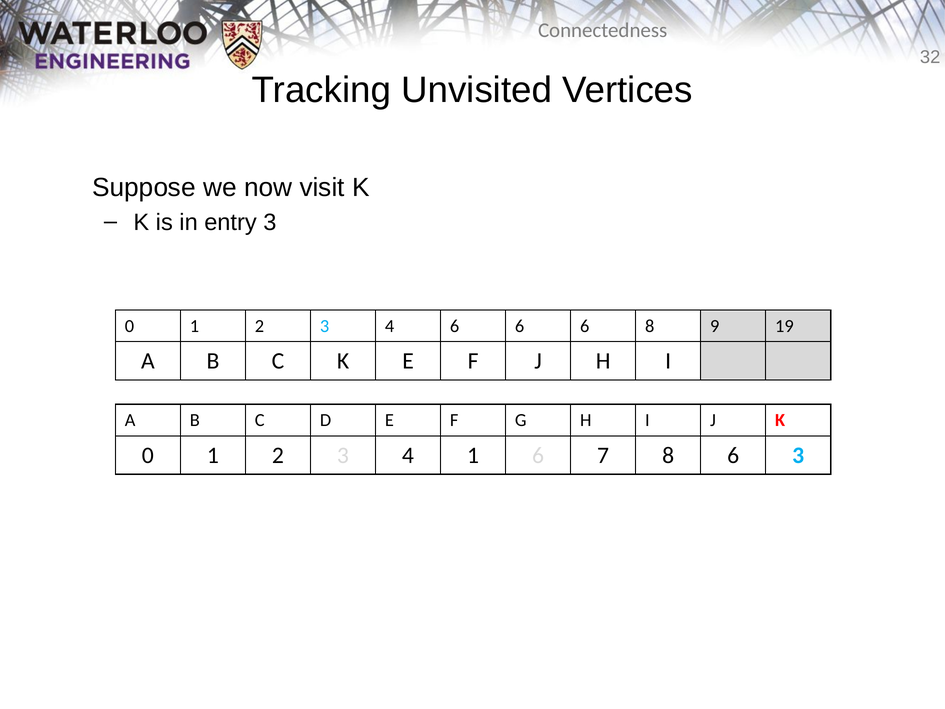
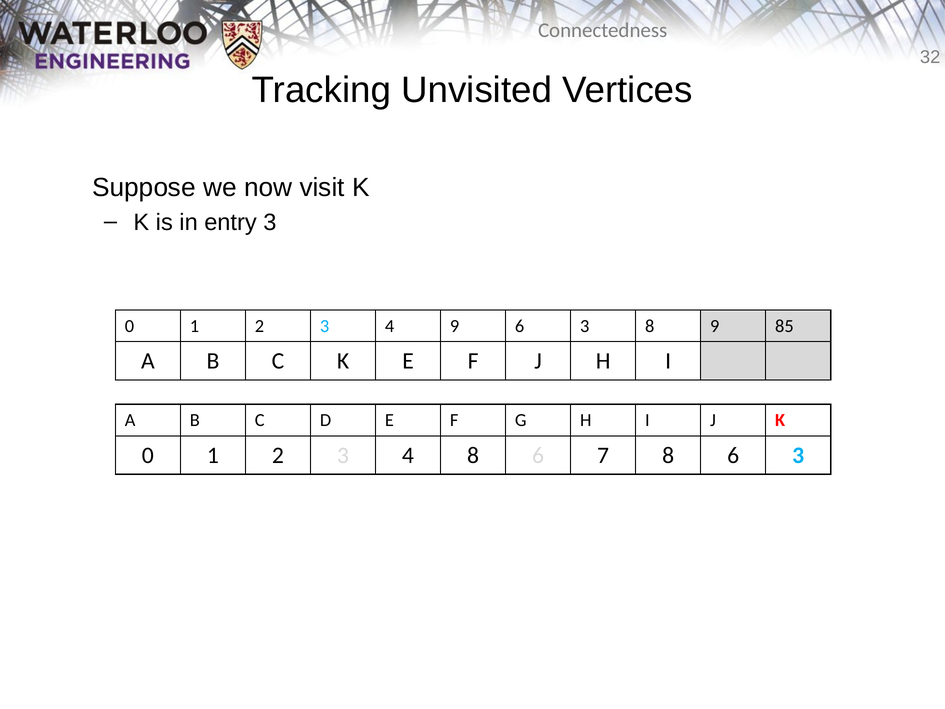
4 6: 6 -> 9 (455, 326)
6: 6 -> 3 (585, 326)
19: 19 -> 85 (784, 326)
4 1: 1 -> 8 (473, 455)
